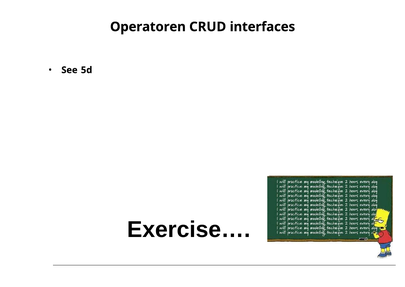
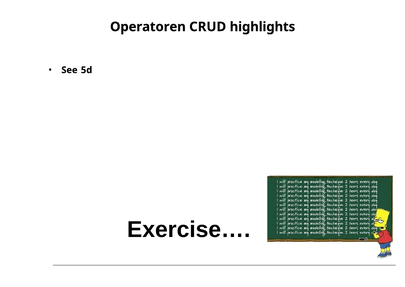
interfaces: interfaces -> highlights (262, 27)
